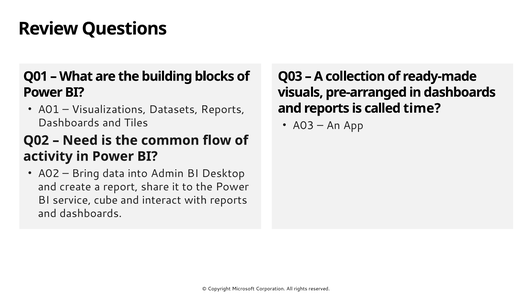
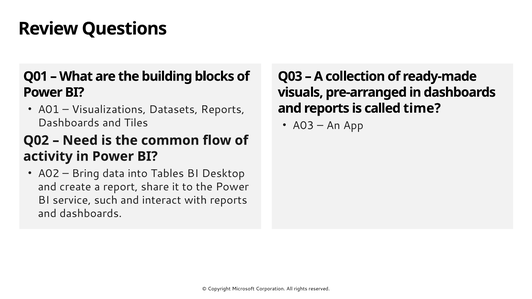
Admin: Admin -> Tables (167, 174)
cube: cube -> such (106, 200)
